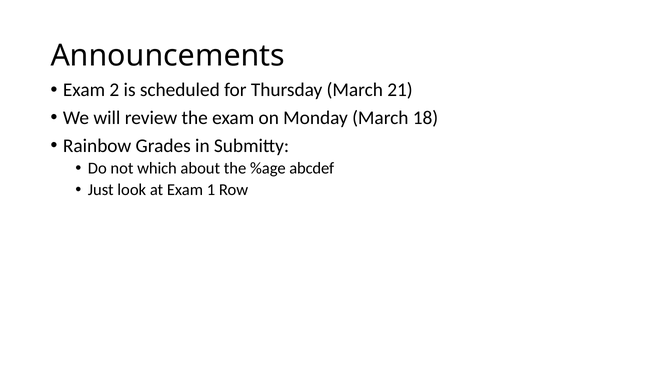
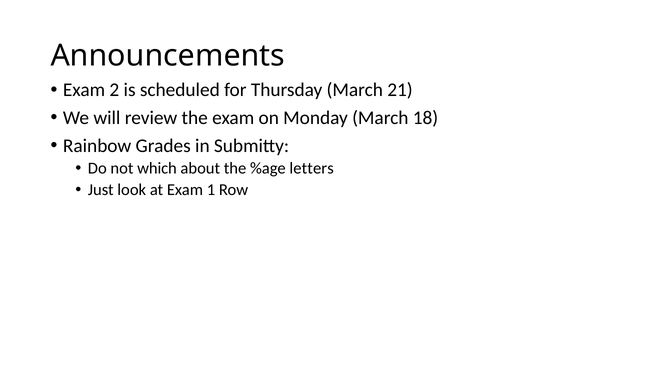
abcdef: abcdef -> letters (312, 168)
